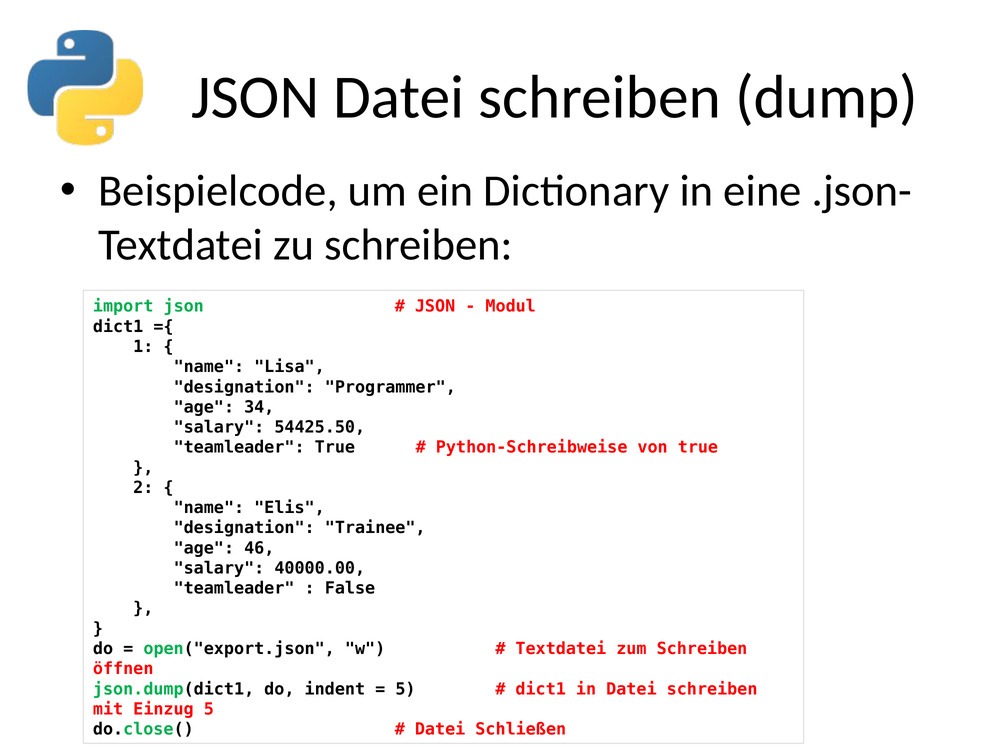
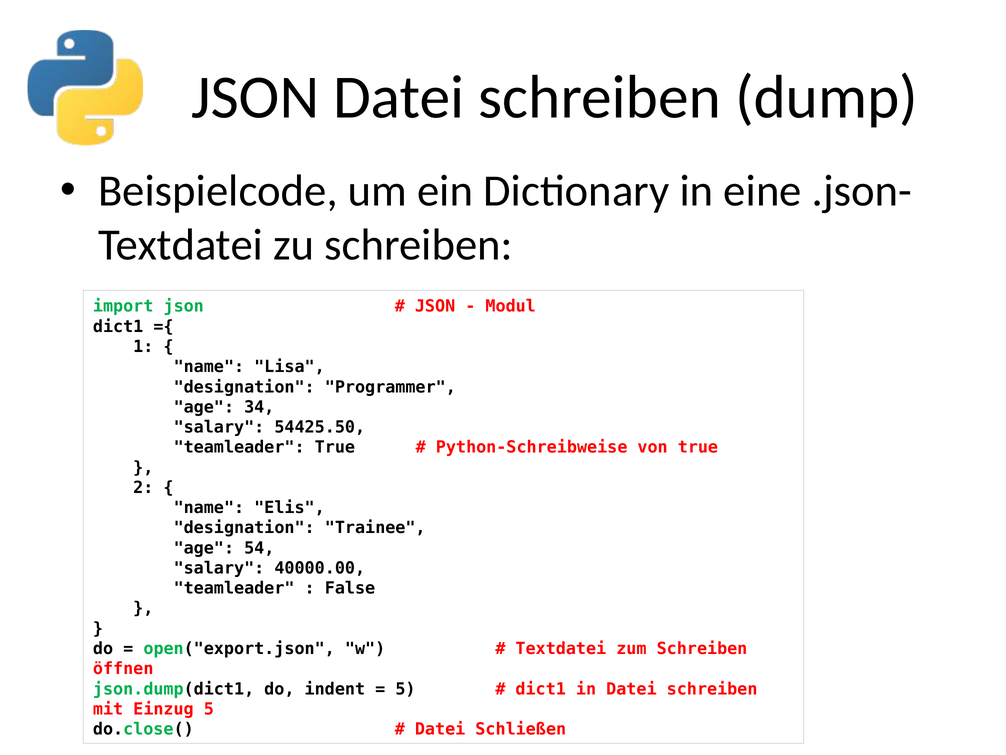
46: 46 -> 54 (259, 548)
